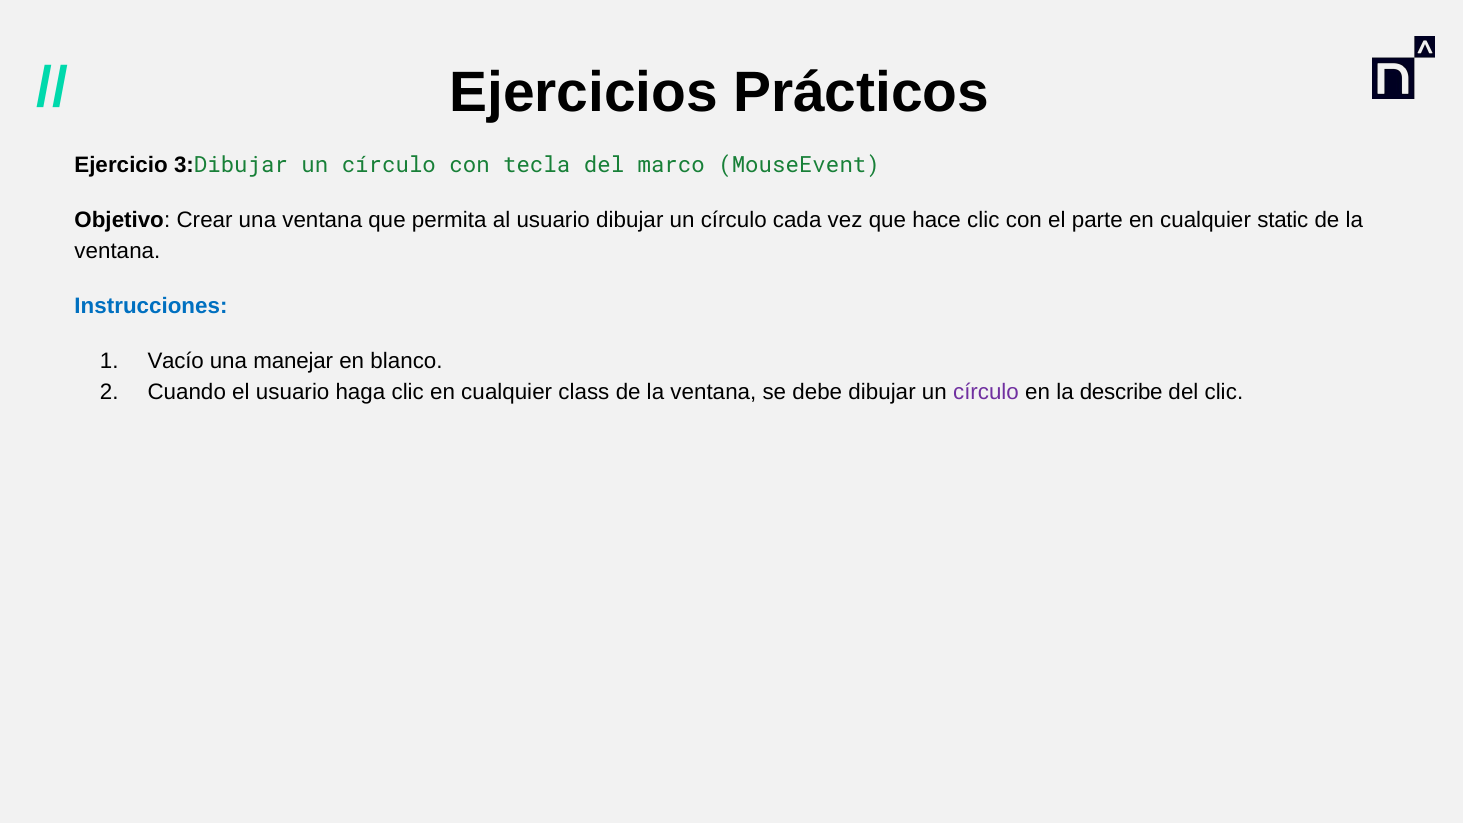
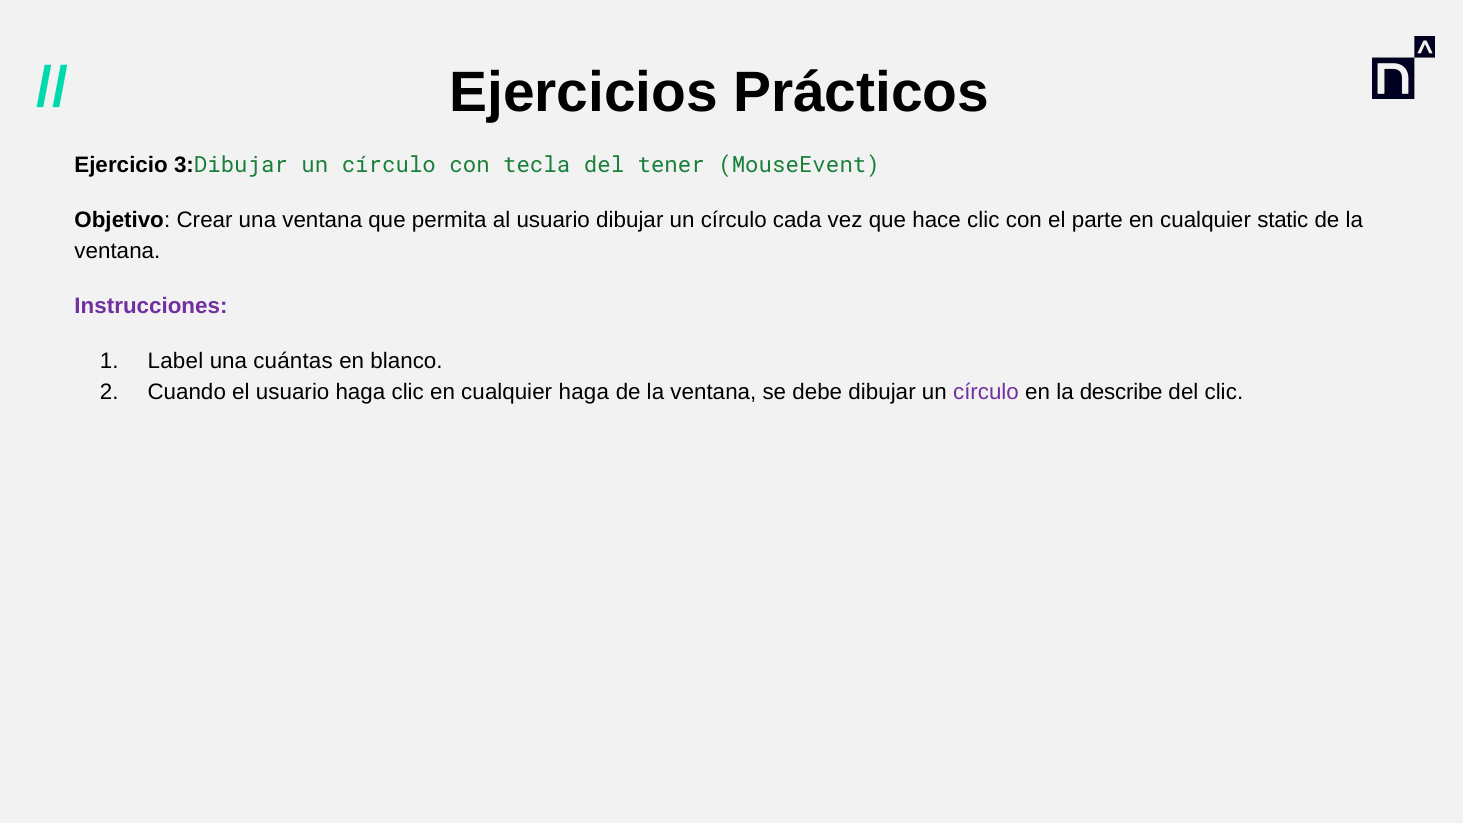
marco: marco -> tener (671, 165)
Instrucciones colour: blue -> purple (151, 306)
Vacío: Vacío -> Label (175, 361)
manejar: manejar -> cuántas (293, 361)
cualquier class: class -> haga (584, 392)
